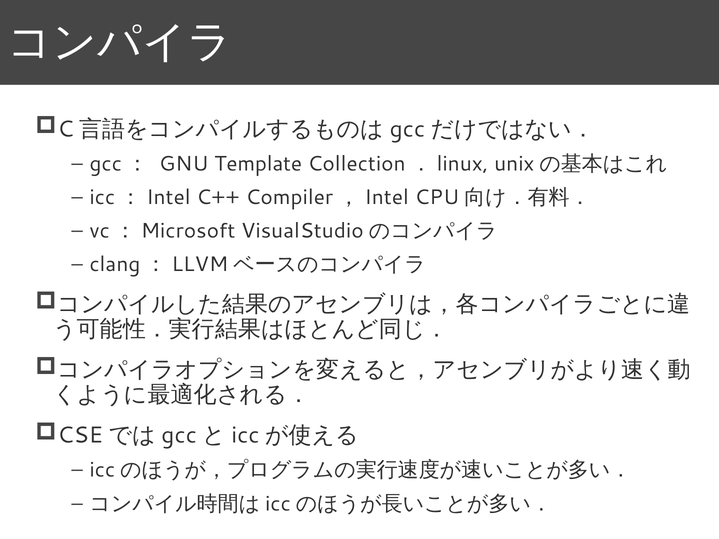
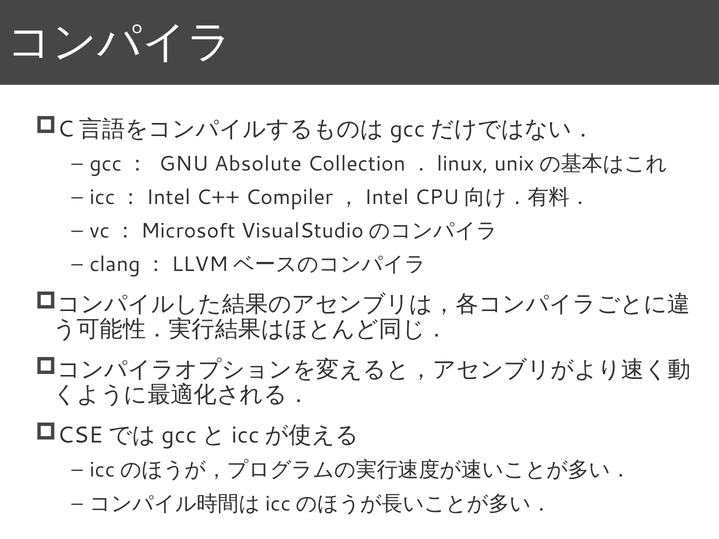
Template: Template -> Absolute (258, 164)
